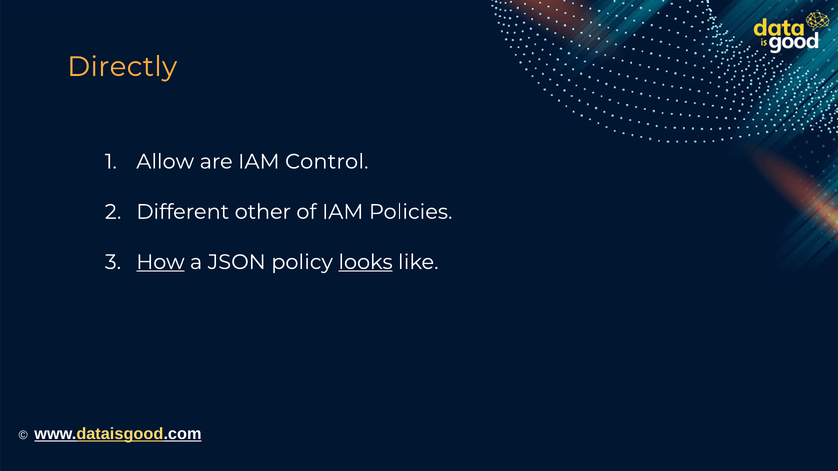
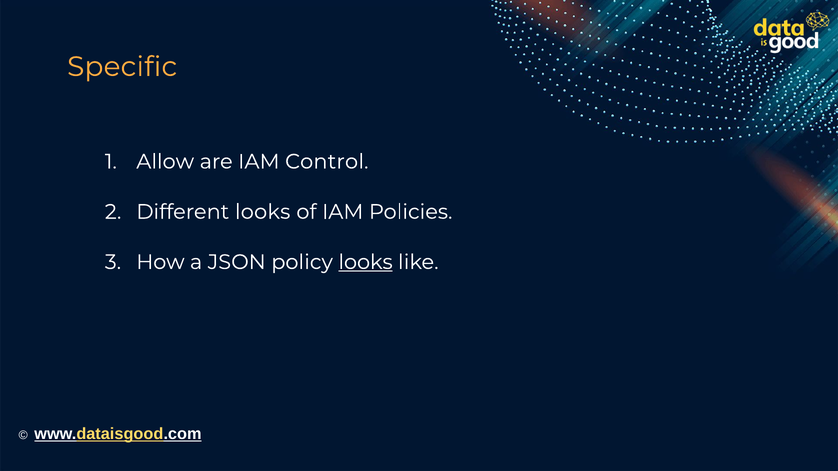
Directly: Directly -> Specific (122, 67)
Different other: other -> looks (263, 212)
How underline: present -> none (160, 262)
